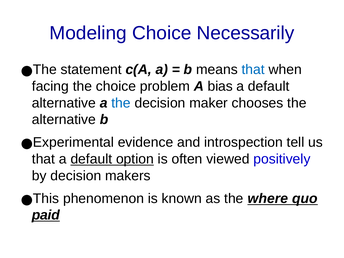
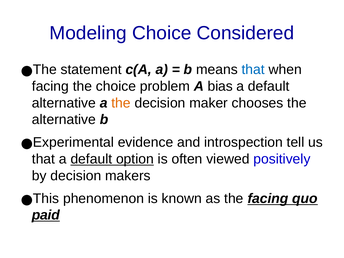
Necessarily: Necessarily -> Considered (245, 33)
the colour: blue -> orange (121, 103)
the where: where -> facing (268, 198)
